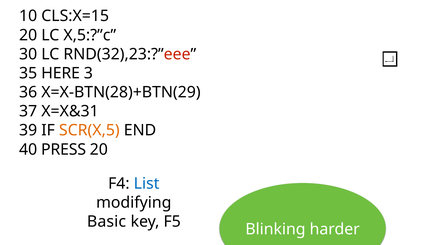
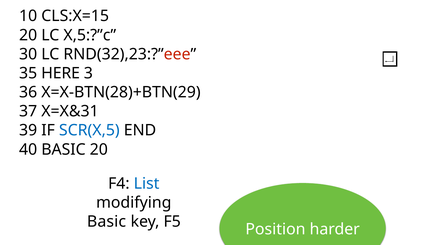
SCR(X,5 colour: orange -> blue (89, 130)
40 PRESS: PRESS -> BASIC (63, 149)
Blinking: Blinking -> Position (275, 229)
